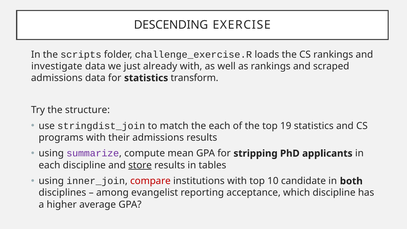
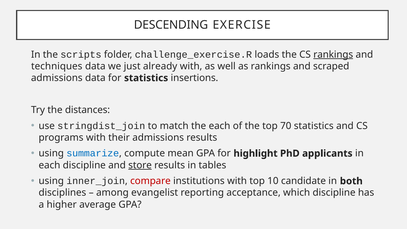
rankings underline: none -> present (333, 55)
investigate: investigate -> techniques (57, 66)
transform: transform -> insertions (194, 78)
structure: structure -> distances (88, 110)
19: 19 -> 70 (286, 126)
summarize colour: purple -> blue (93, 153)
stripping: stripping -> highlight (256, 153)
